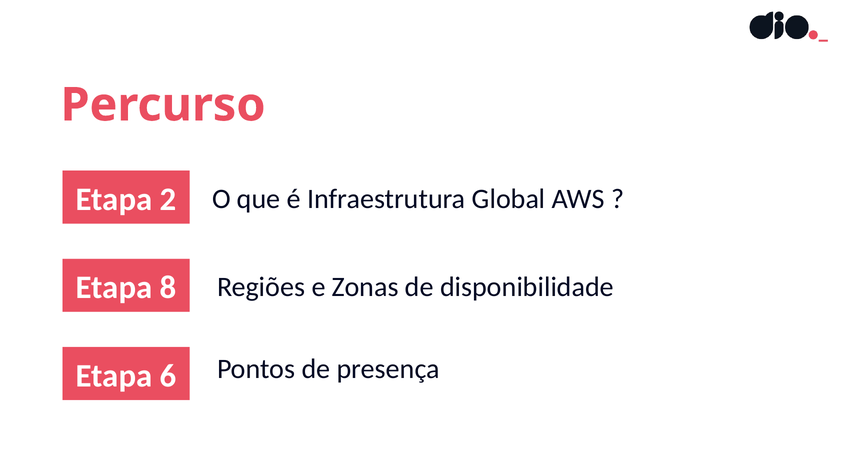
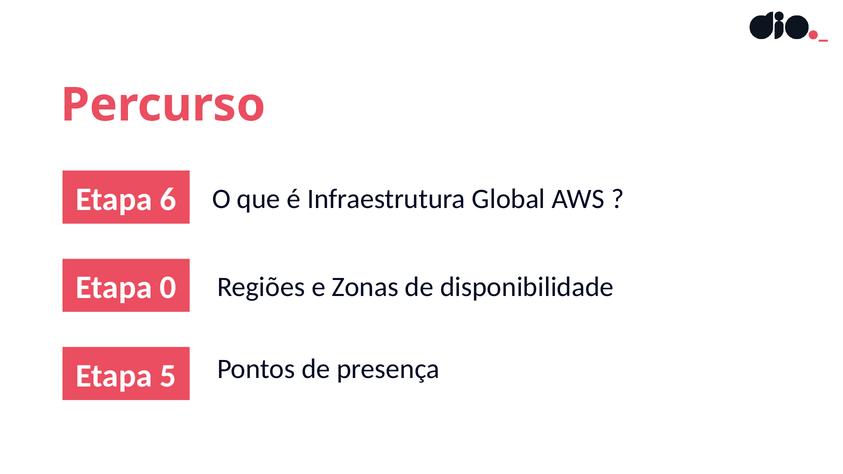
2: 2 -> 6 (168, 200)
8: 8 -> 0 (168, 288)
6: 6 -> 5 (168, 376)
